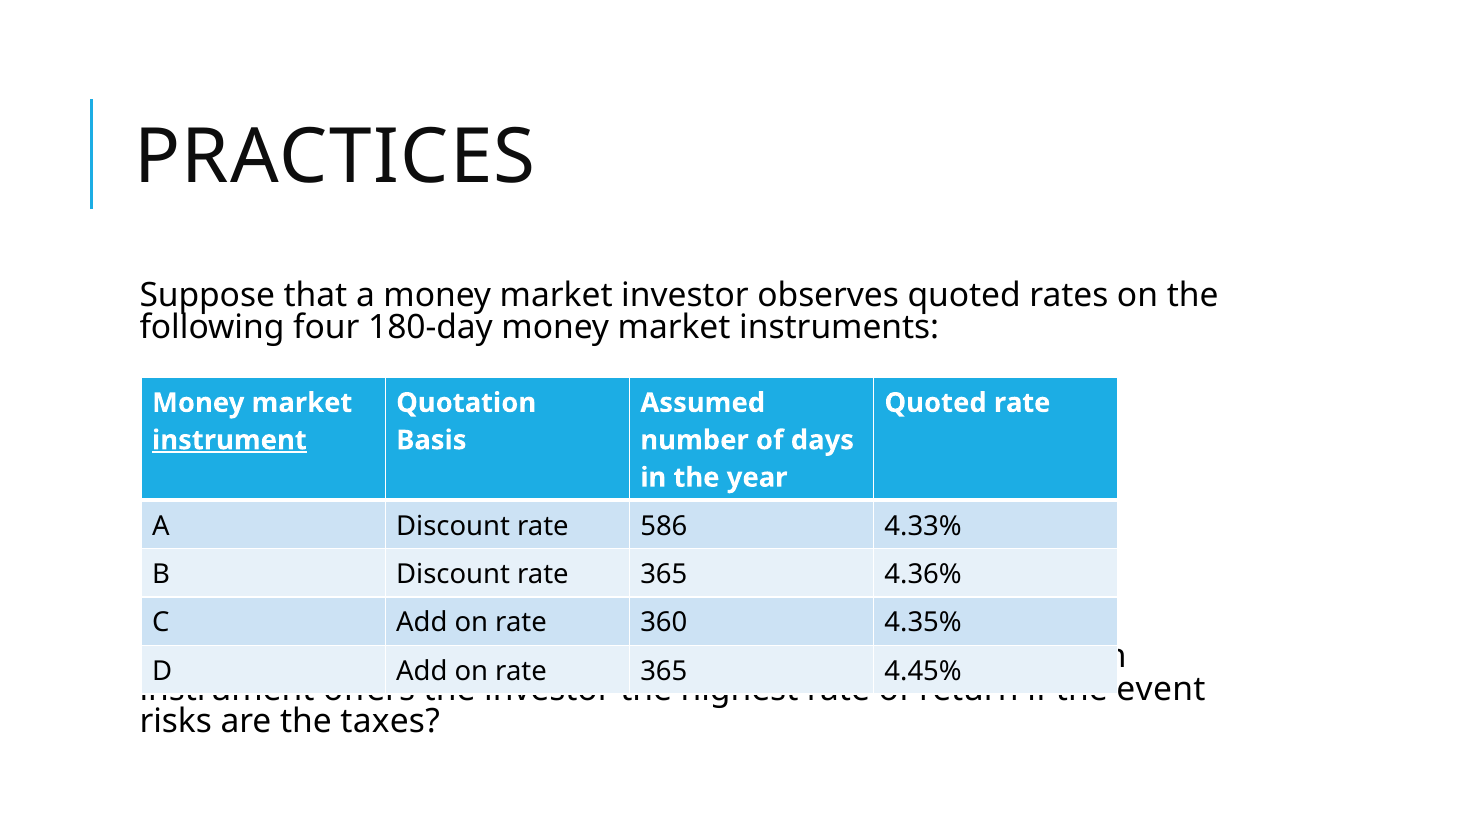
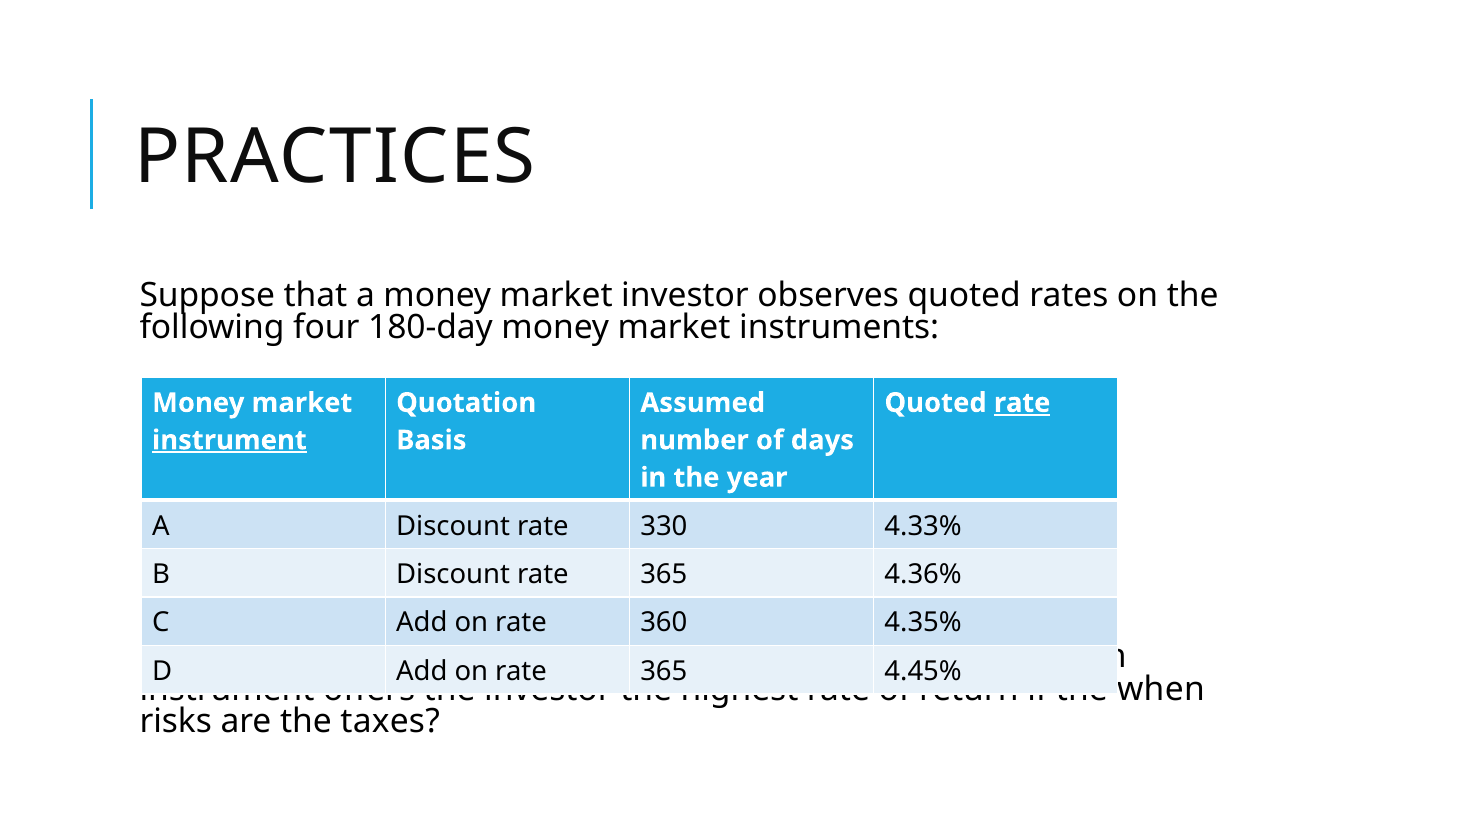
rate underline: none -> present (1022, 403)
586: 586 -> 330 (664, 526)
event: event -> when (1161, 689)
